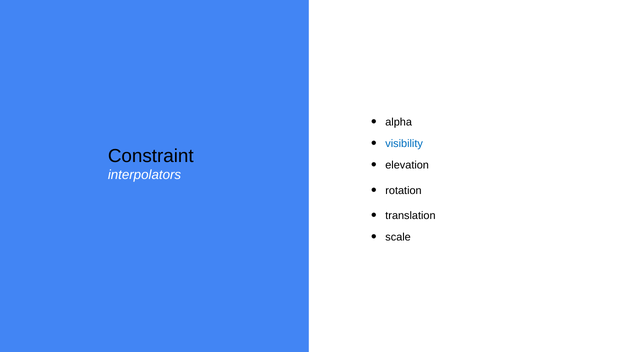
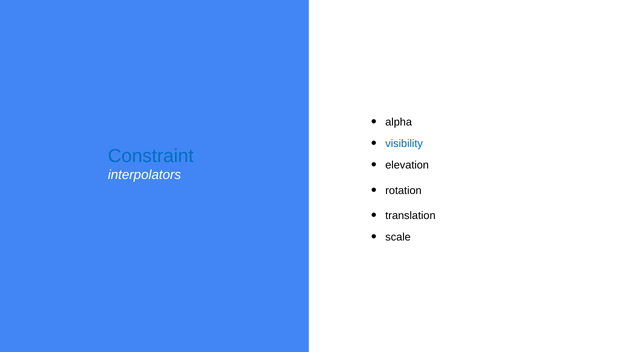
Constraint colour: black -> blue (151, 156)
